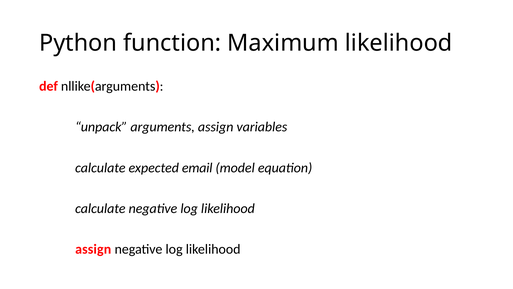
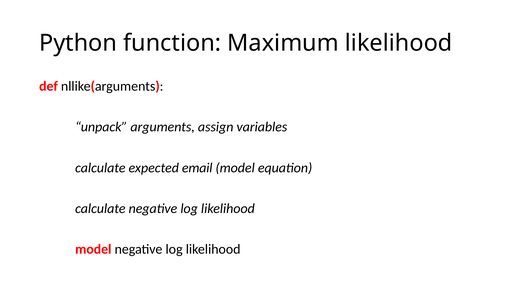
assign: assign -> model (93, 249)
